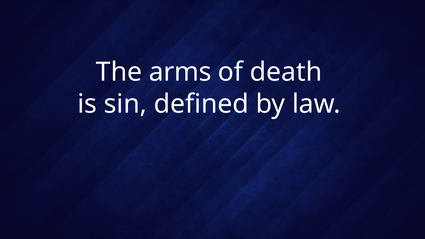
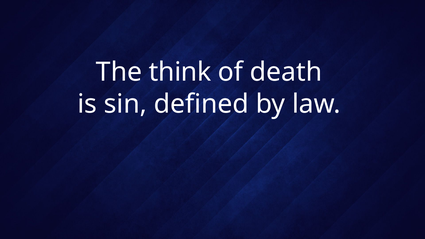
arms: arms -> think (180, 72)
